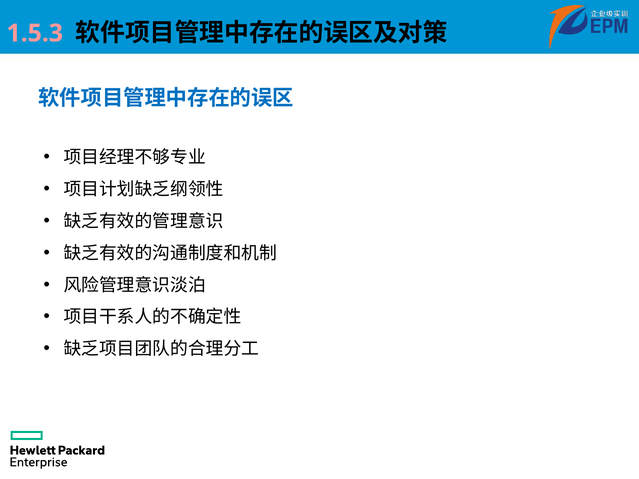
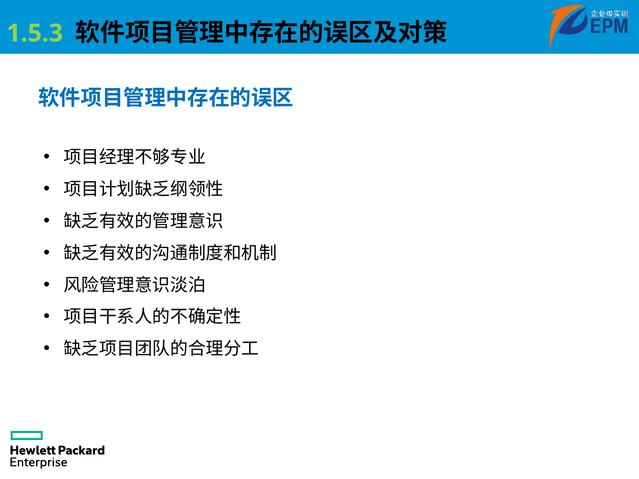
1.5.3 colour: pink -> light green (35, 33)
